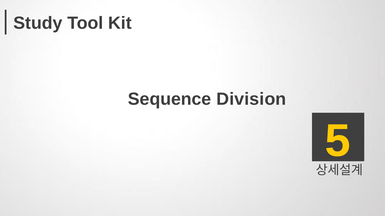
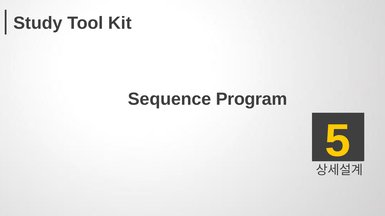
Division: Division -> Program (252, 99)
